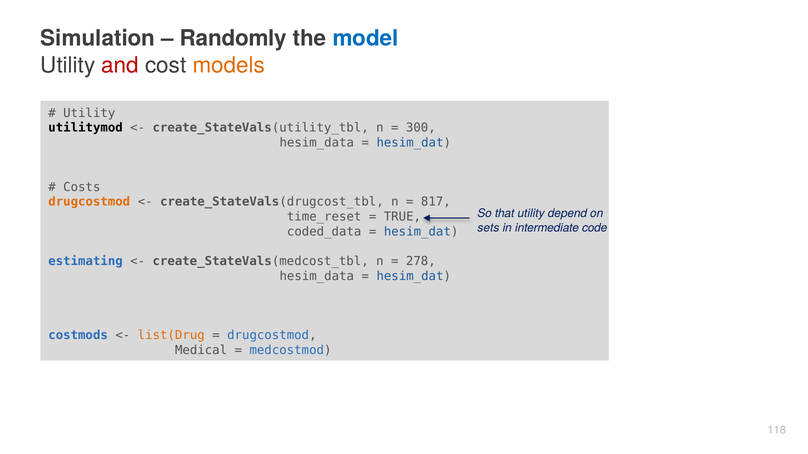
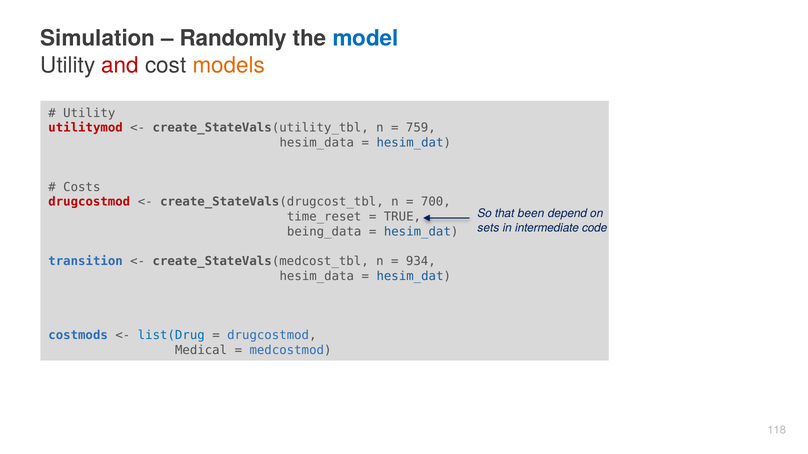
utilitymod colour: black -> red (86, 128)
300: 300 -> 759 (421, 128)
drugcostmod colour: orange -> red (89, 202)
817: 817 -> 700 (436, 202)
that utility: utility -> been (531, 214)
coded_data: coded_data -> being_data (324, 232)
estimating: estimating -> transition (86, 261)
278: 278 -> 934 (421, 261)
list(Drug colour: orange -> blue (171, 336)
